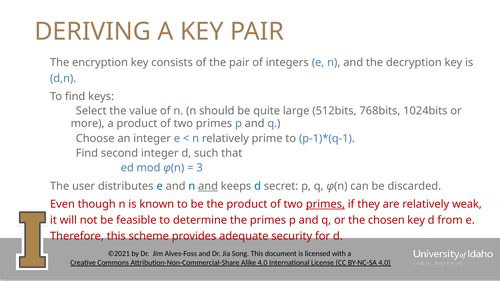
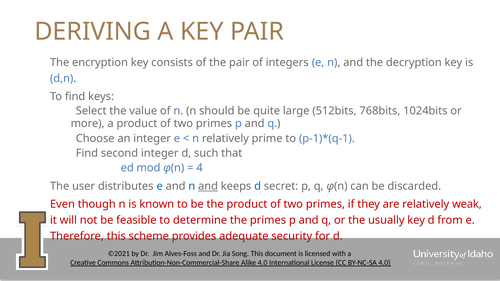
3: 3 -> 4 (200, 168)
primes underline: present -> none (325, 204)
chosen: chosen -> usually (386, 220)
